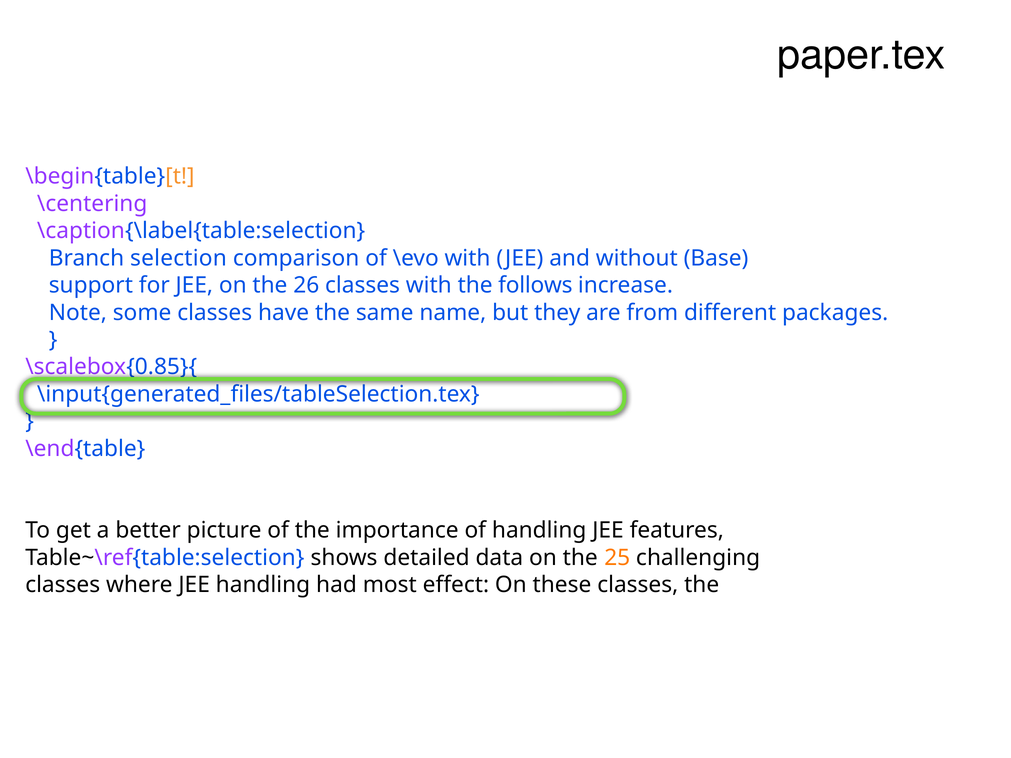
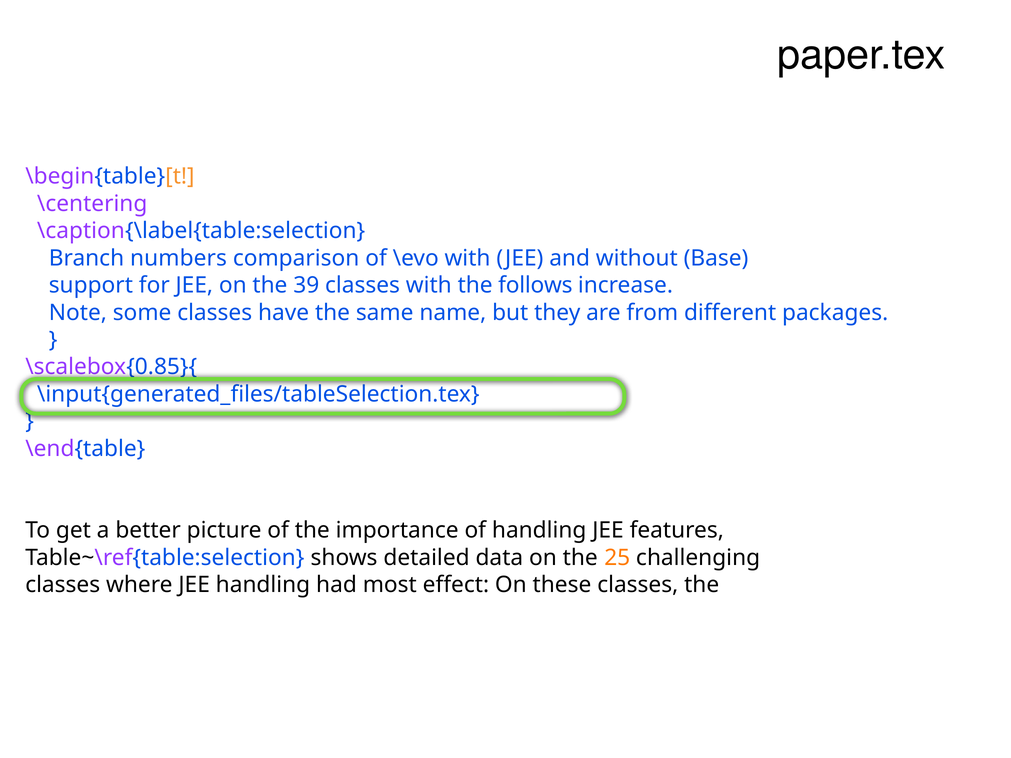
selection: selection -> numbers (179, 258)
26: 26 -> 39 (306, 285)
